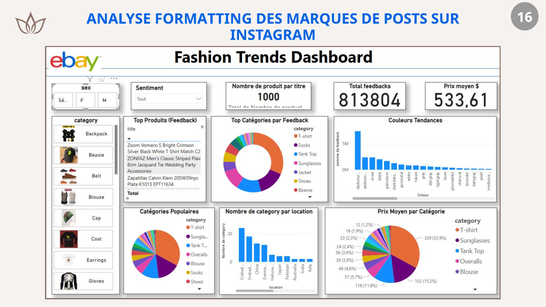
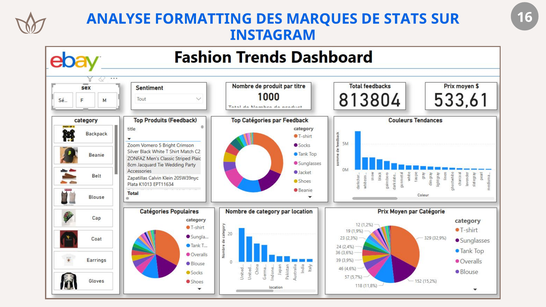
POSTS: POSTS -> STATS (405, 19)
